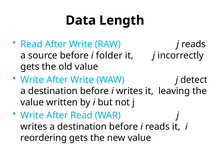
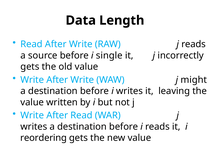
folder: folder -> single (109, 55)
detect: detect -> might (194, 80)
